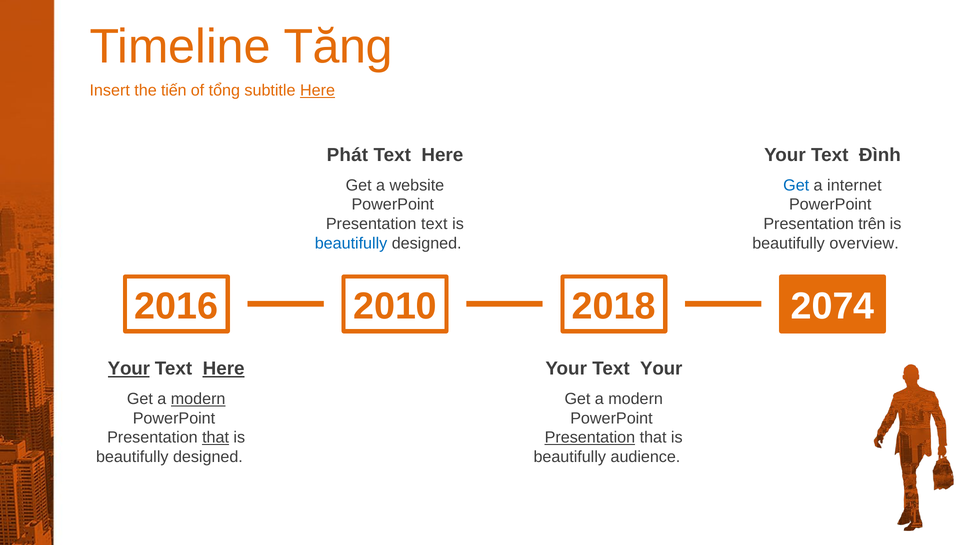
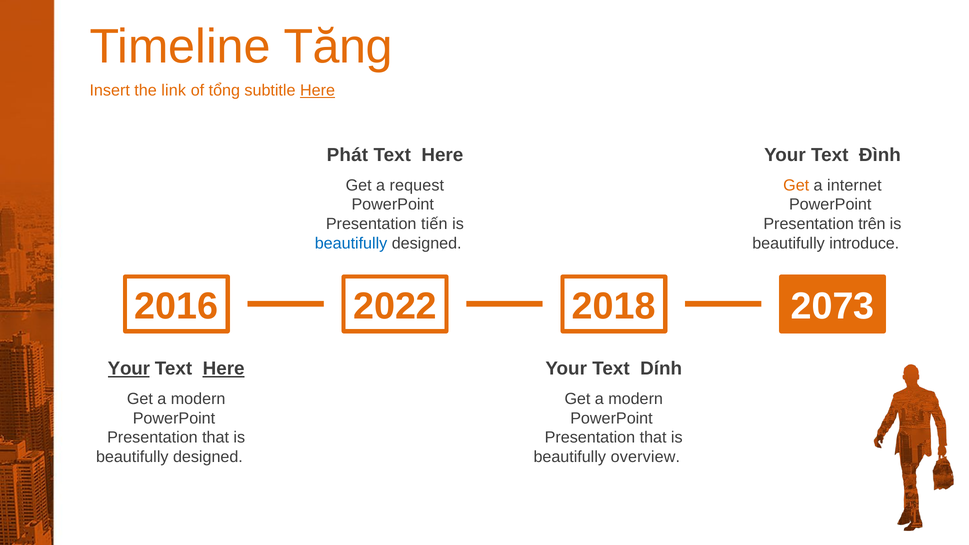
tiến: tiến -> link (174, 90)
website: website -> request (417, 185)
Get colour: blue -> orange (796, 185)
Presentation text: text -> tiến (434, 224)
overview: overview -> introduce (864, 243)
2010: 2010 -> 2022 (395, 307)
2074: 2074 -> 2073 (833, 307)
Text Your: Your -> Dính (661, 369)
modern underline: present -> none (198, 399)
that underline: present -> none (216, 438)
Presentation underline: present -> none (590, 438)
audience: audience -> overview (645, 457)
